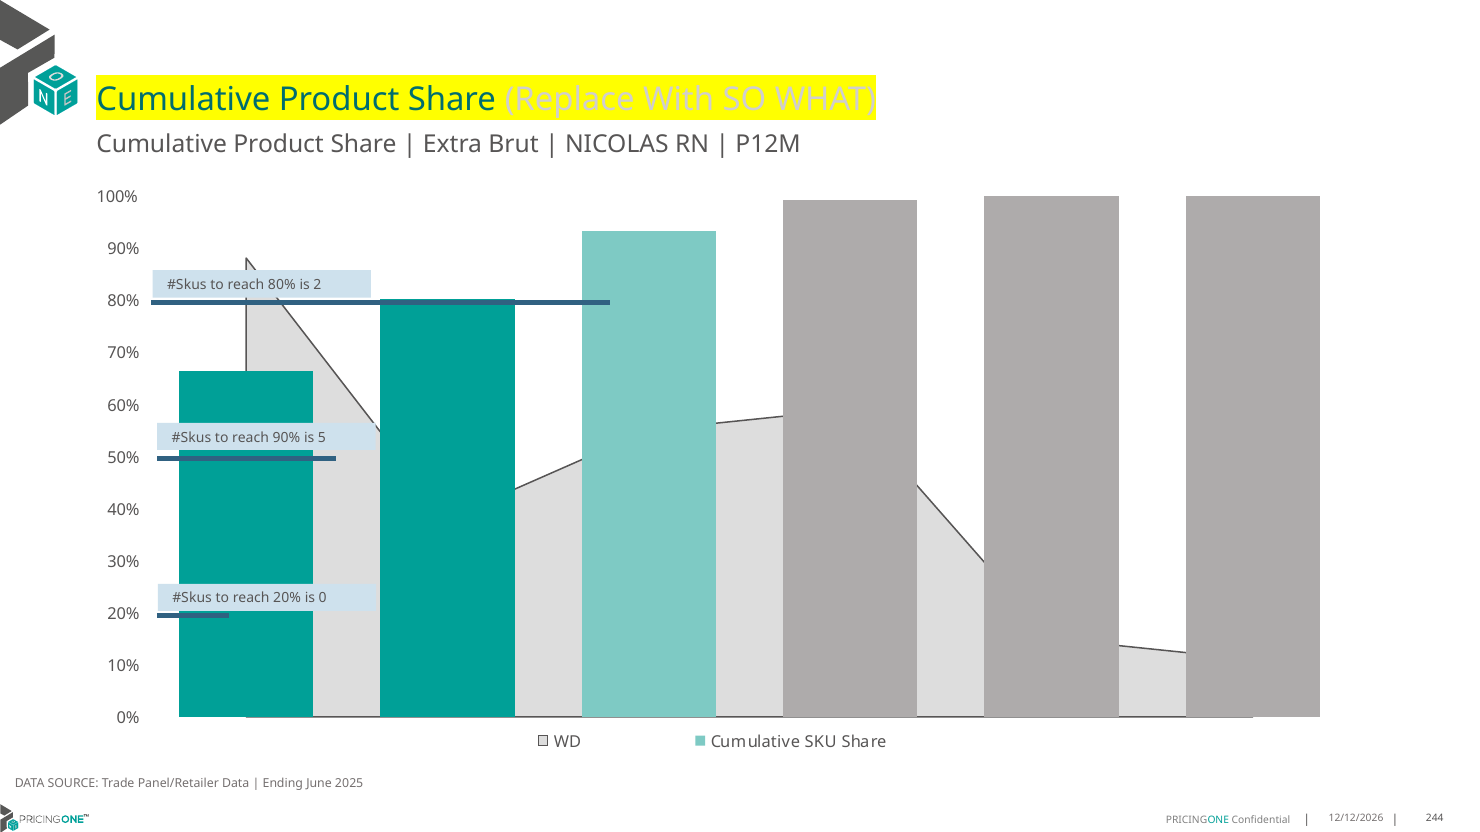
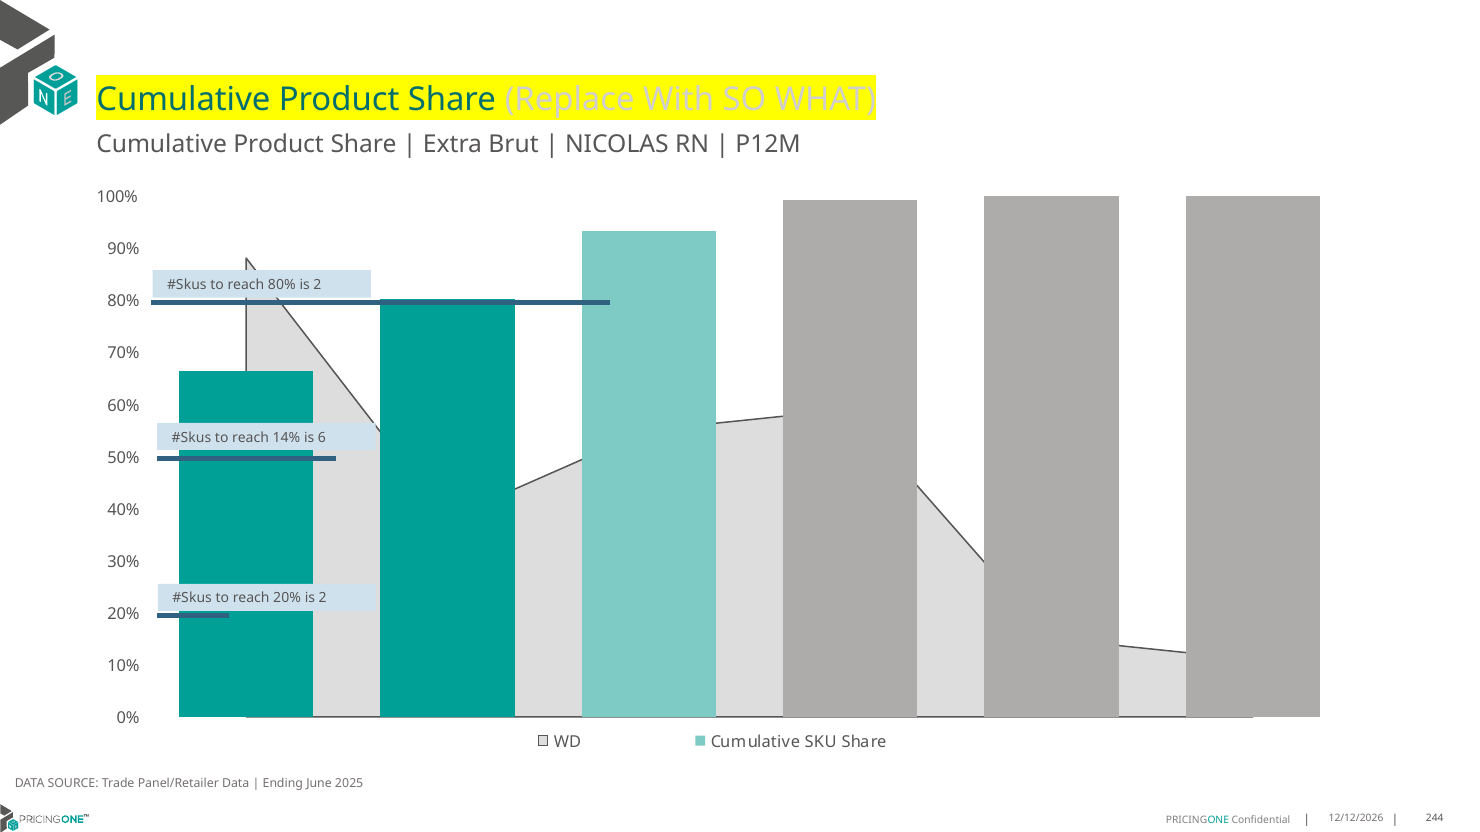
reach 90%: 90% -> 14% (286, 438)
5: 5 -> 6 (322, 438)
20% is 0: 0 -> 2 (323, 599)
